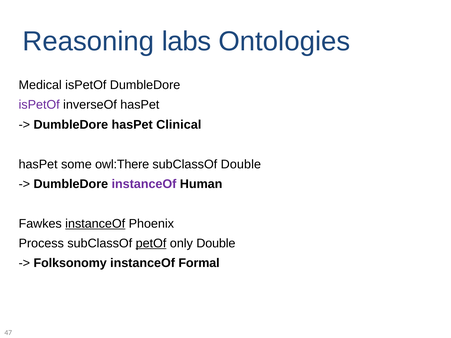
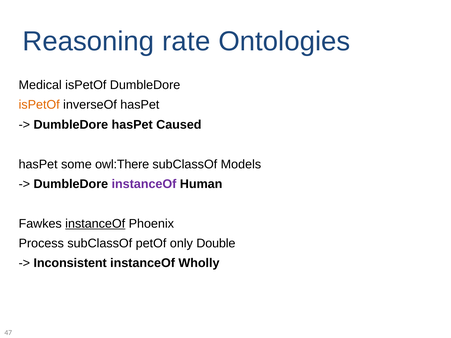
labs: labs -> rate (186, 42)
isPetOf colour: purple -> orange (39, 105)
Clinical: Clinical -> Caused (179, 125)
subClassOf Double: Double -> Models (241, 164)
petOf underline: present -> none (151, 244)
Folksonomy: Folksonomy -> Inconsistent (70, 263)
Formal: Formal -> Wholly (199, 263)
